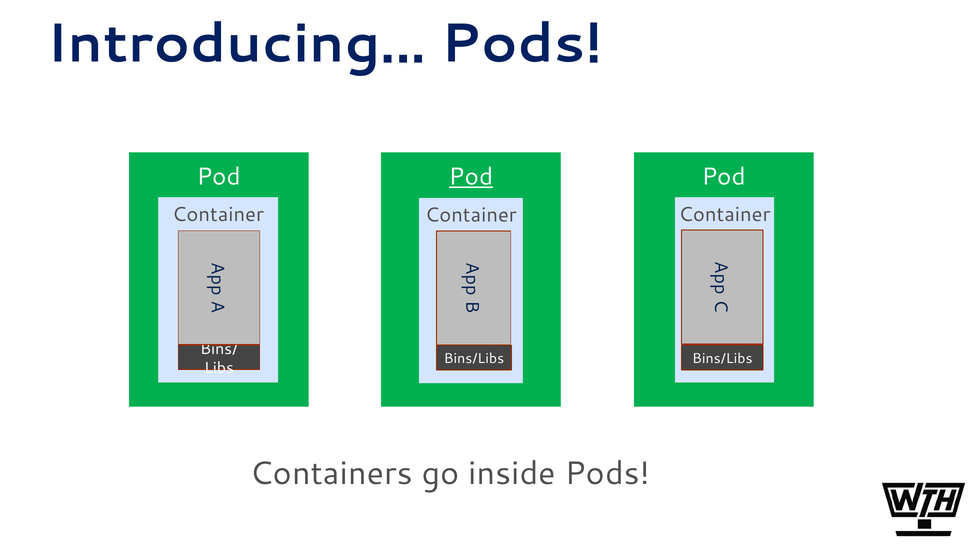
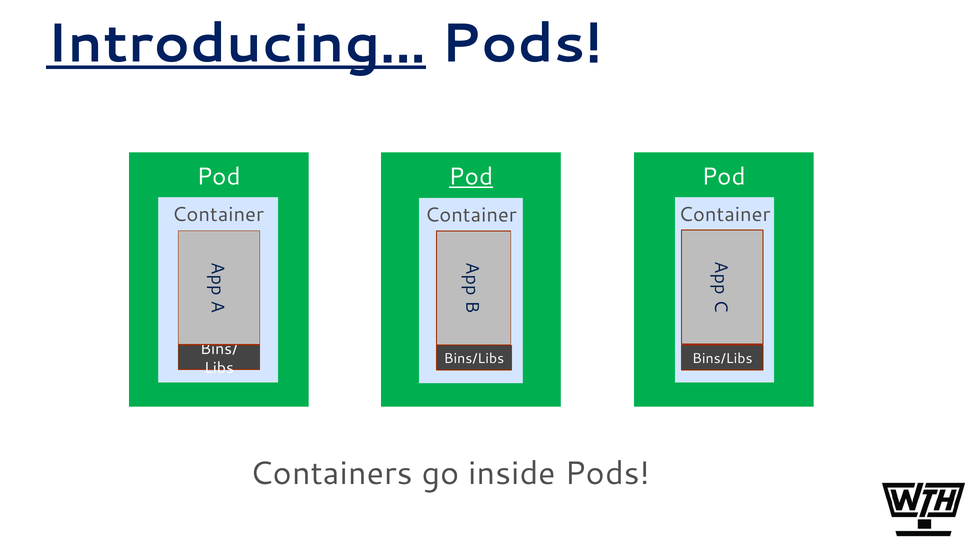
Introducing underline: none -> present (236, 44)
